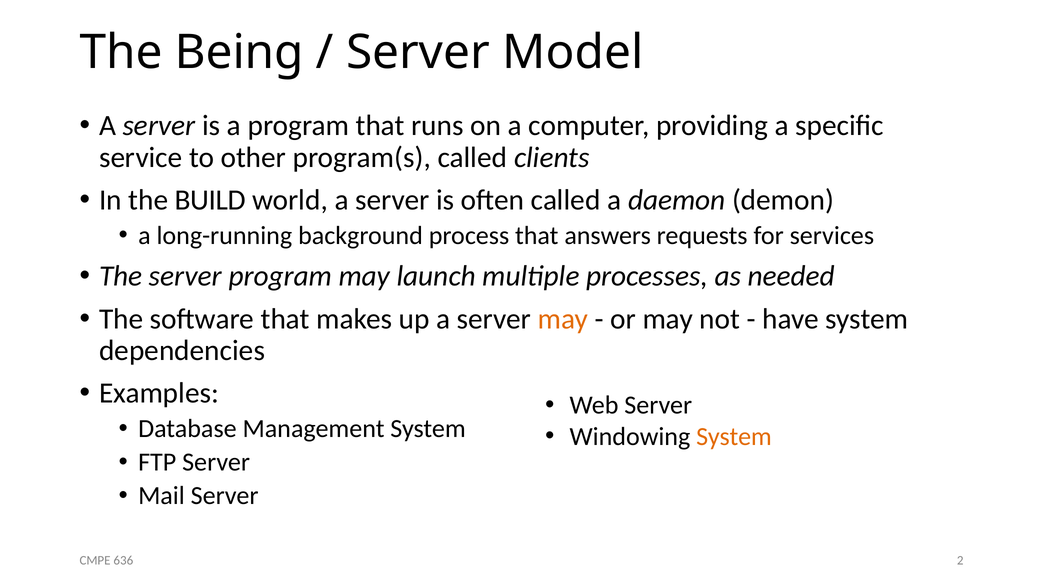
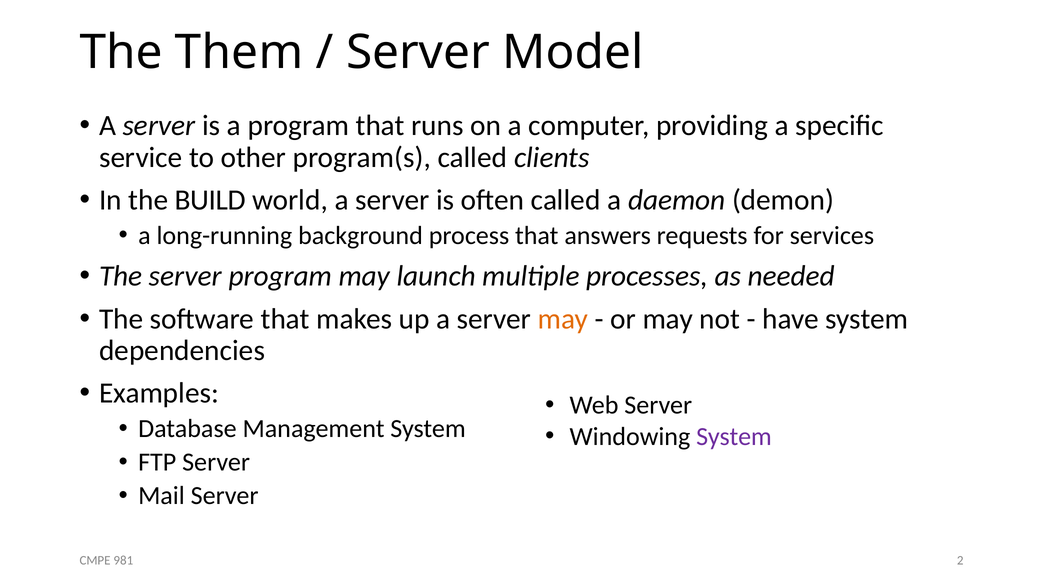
Being: Being -> Them (239, 53)
System colour: orange -> purple (734, 436)
636: 636 -> 981 (123, 560)
